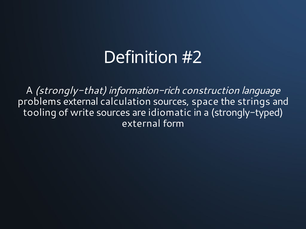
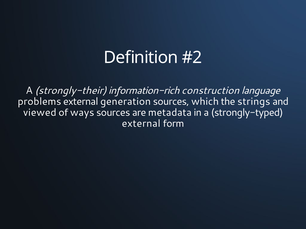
strongly-that: strongly-that -> strongly-their (71, 91)
calculation: calculation -> generation (126, 102)
space: space -> which (205, 102)
tooling: tooling -> viewed (40, 113)
write: write -> ways (82, 113)
idiomatic: idiomatic -> metadata (170, 113)
